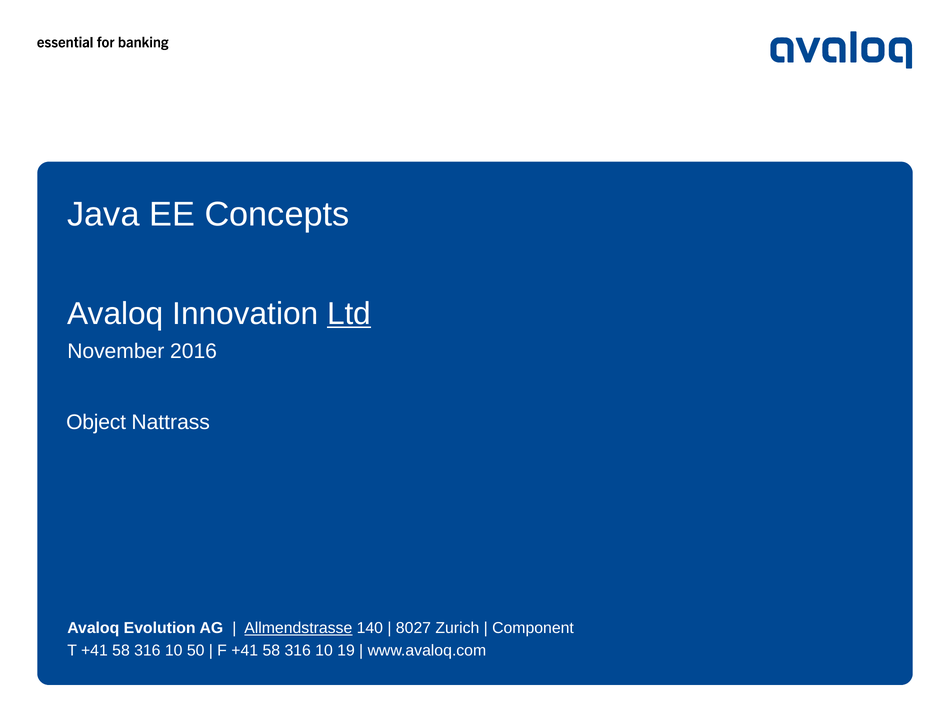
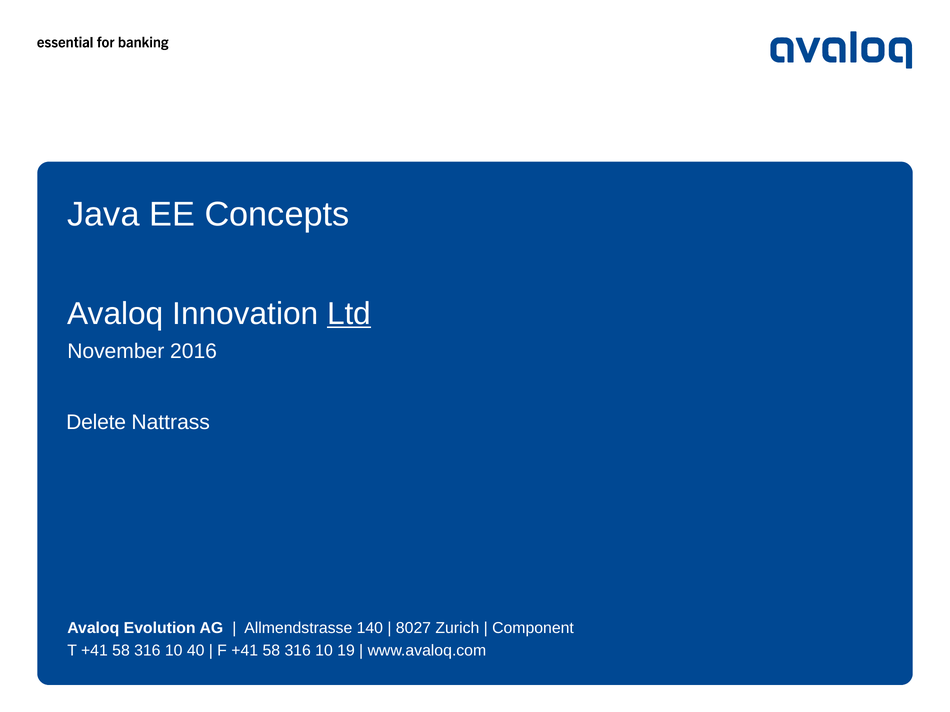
Object: Object -> Delete (96, 423)
Allmendstrasse underline: present -> none (298, 629)
50: 50 -> 40 (196, 651)
